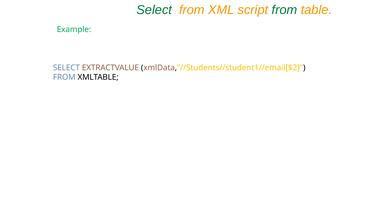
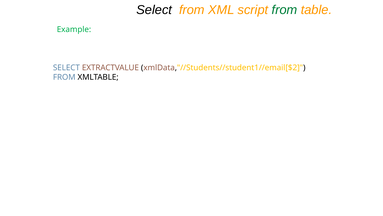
Select colour: green -> black (154, 10)
